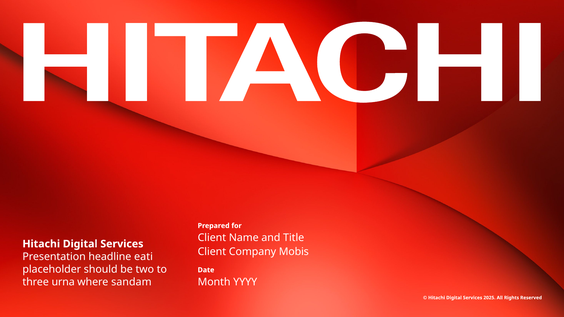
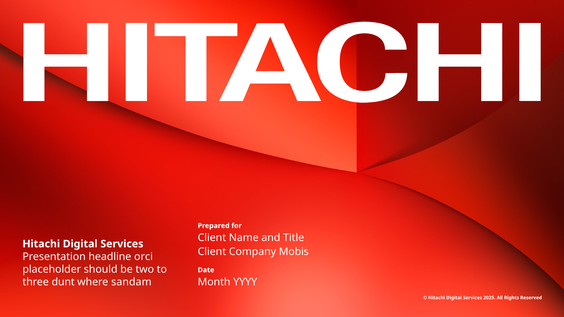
eati: eati -> orci (144, 257)
urna: urna -> dunt (63, 282)
